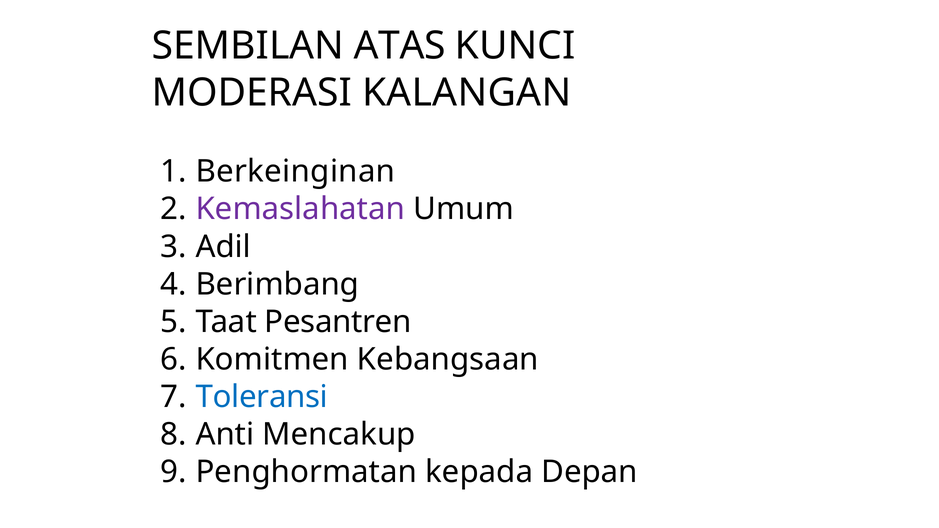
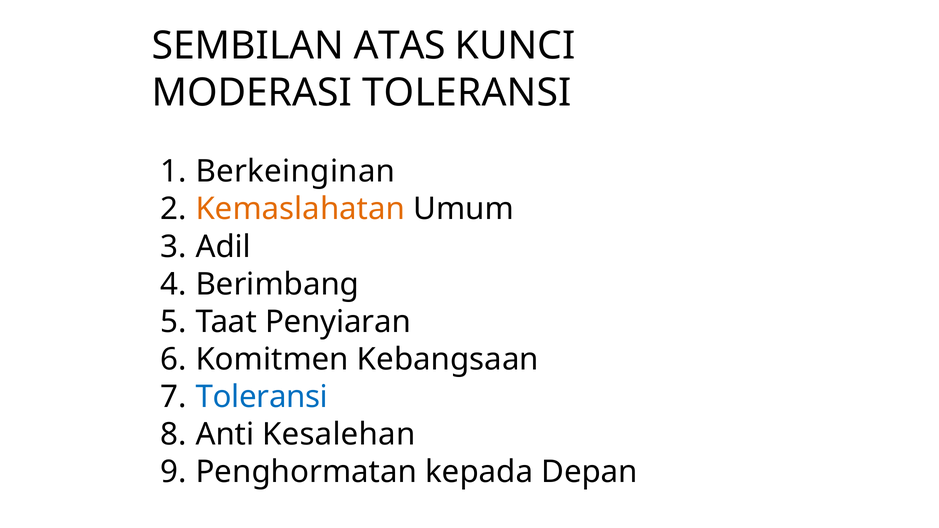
MODERASI KALANGAN: KALANGAN -> TOLERANSI (467, 93)
Kemaslahatan colour: purple -> orange (300, 209)
Pesantren: Pesantren -> Penyiaran (338, 322)
Mencakup: Mencakup -> Kesalehan (339, 435)
